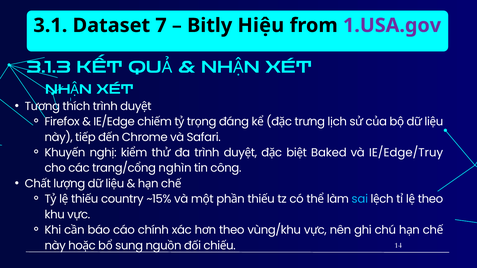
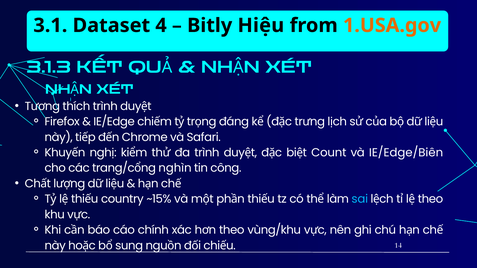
7: 7 -> 4 (161, 25)
1.USA.gov colour: purple -> orange (392, 25)
Baked: Baked -> Count (329, 153)
IE/Edge/Truy: IE/Edge/Truy -> IE/Edge/Biên (406, 153)
